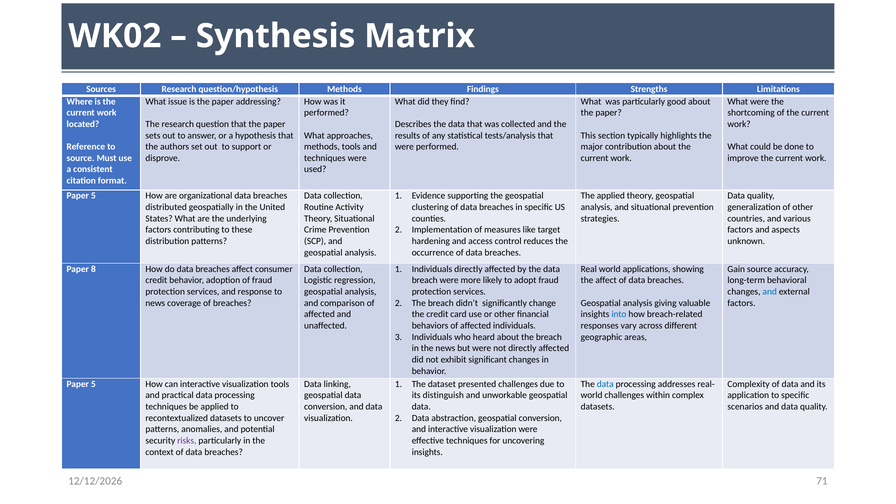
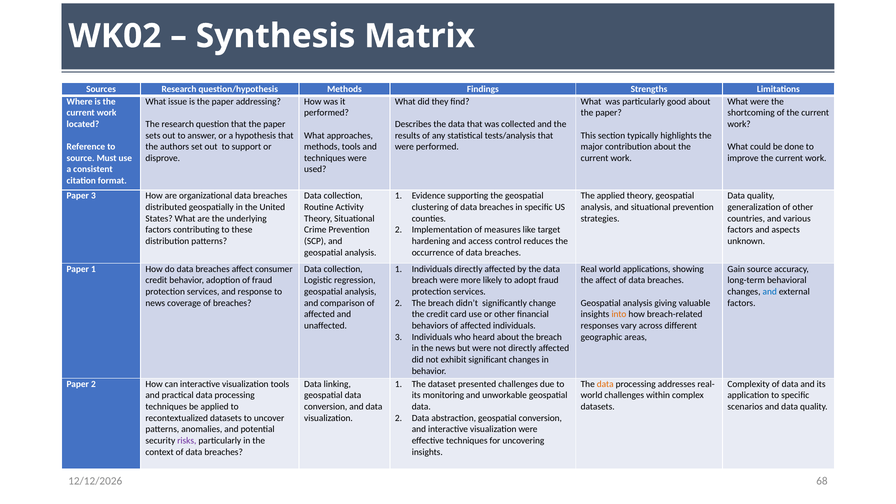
5: 5 -> 3 (93, 196)
Paper 8: 8 -> 1 (93, 269)
into colour: blue -> orange (619, 314)
5: 5 -> 2 (93, 384)
data colour: blue -> orange (605, 384)
distinguish: distinguish -> monitoring (443, 395)
71: 71 -> 68 (822, 481)
